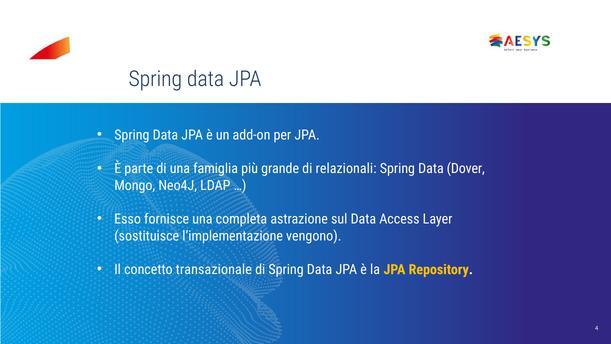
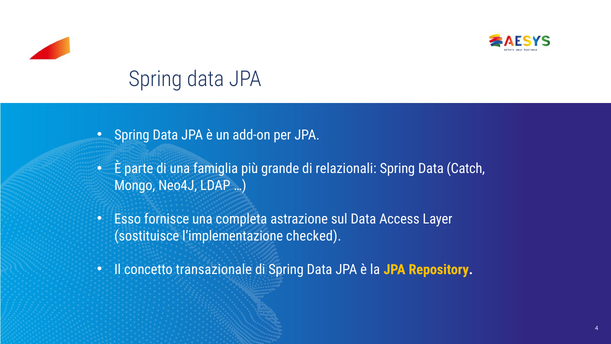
Dover: Dover -> Catch (466, 169)
vengono: vengono -> checked (314, 236)
